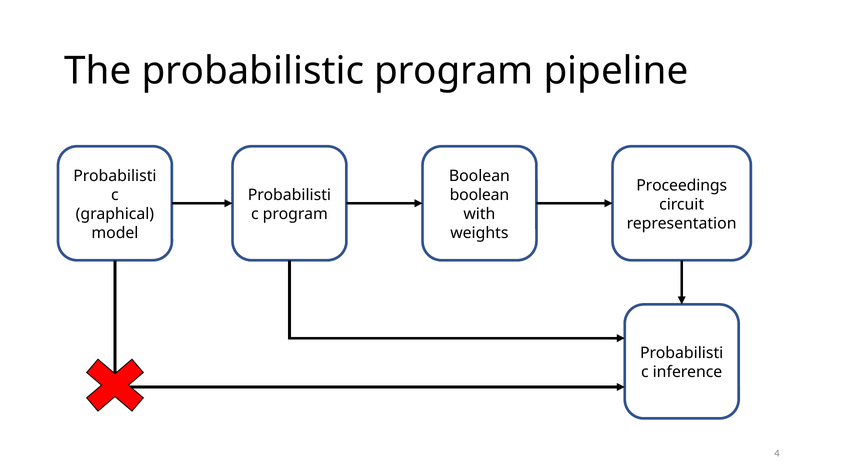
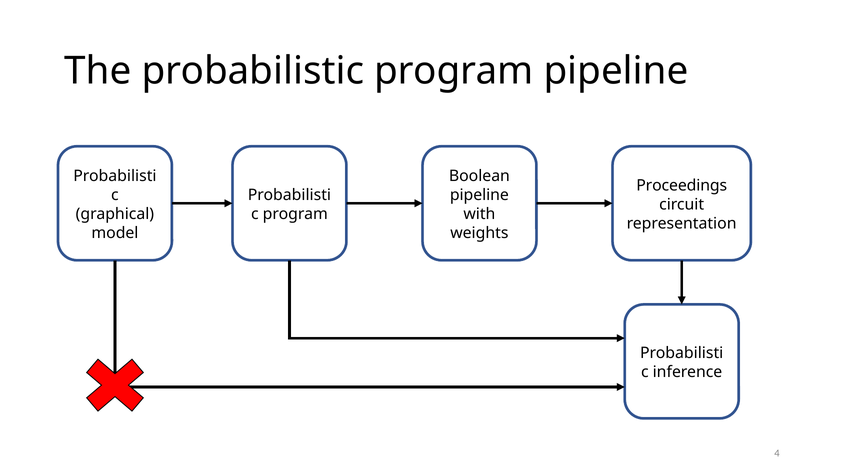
boolean: boolean -> pipeline (479, 195)
